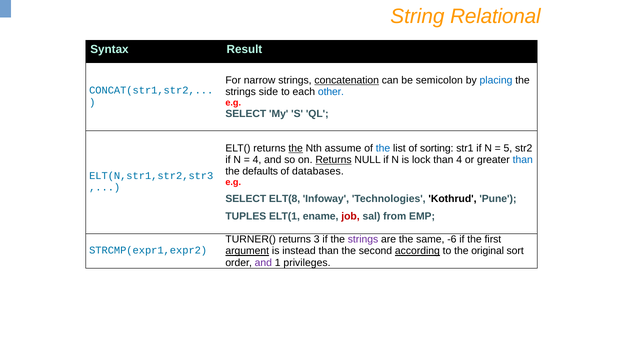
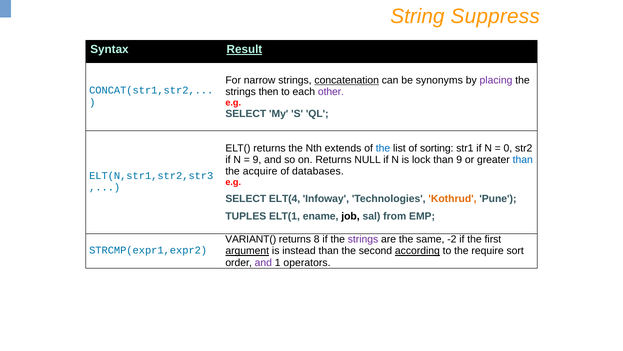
Relational: Relational -> Suppress (495, 16)
Result underline: none -> present (244, 49)
semicolon: semicolon -> synonyms (439, 80)
placing colour: blue -> purple (496, 80)
side: side -> then (269, 92)
other colour: blue -> purple (331, 92)
the underline: present -> none (296, 148)
assume: assume -> extends (343, 148)
5: 5 -> 0 (508, 148)
4: 4 -> 9 (257, 160)
Returns underline: present -> none (333, 160)
than 4: 4 -> 9 (459, 160)
defaults: defaults -> acquire (260, 171)
ELT(8: ELT(8 -> ELT(4 (285, 199)
Kothrud colour: black -> orange (453, 199)
job colour: red -> black (350, 216)
TURNER(: TURNER( -> VARIANT( (251, 239)
3: 3 -> 8 (317, 239)
-6: -6 -> -2 (452, 239)
original: original -> require (488, 251)
privileges: privileges -> operators (307, 262)
